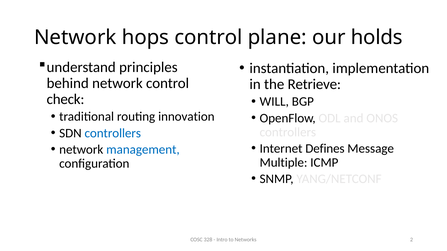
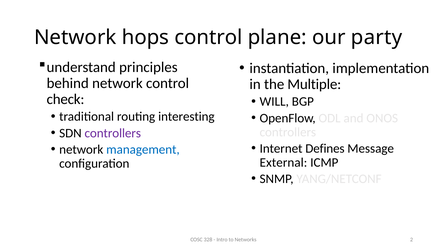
holds: holds -> party (377, 38)
Retrieve: Retrieve -> Multiple (314, 84)
innovation: innovation -> interesting (186, 117)
controllers colour: blue -> purple (113, 133)
Multiple: Multiple -> External (283, 163)
